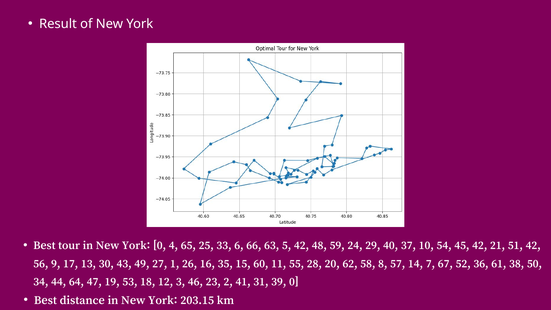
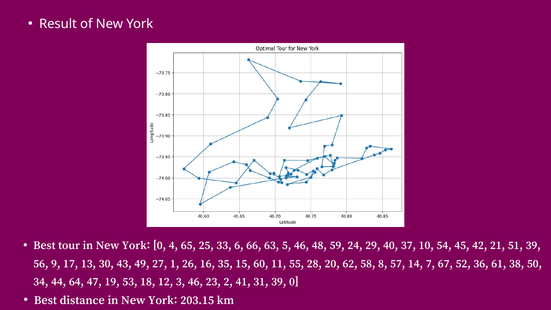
5 42: 42 -> 46 (302, 245)
51 42: 42 -> 39 (533, 245)
